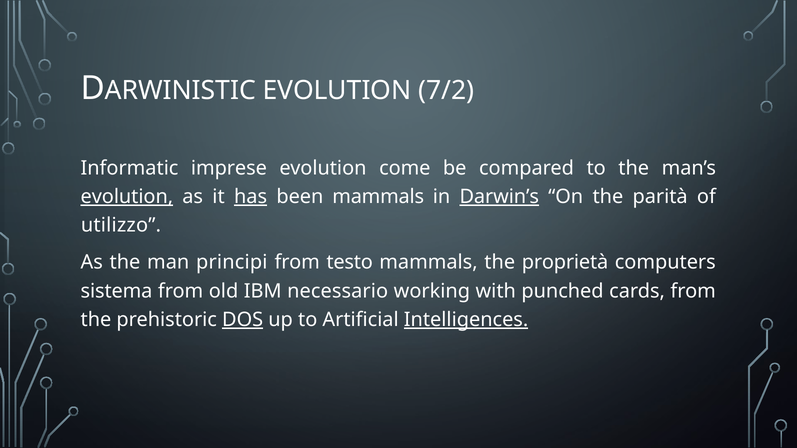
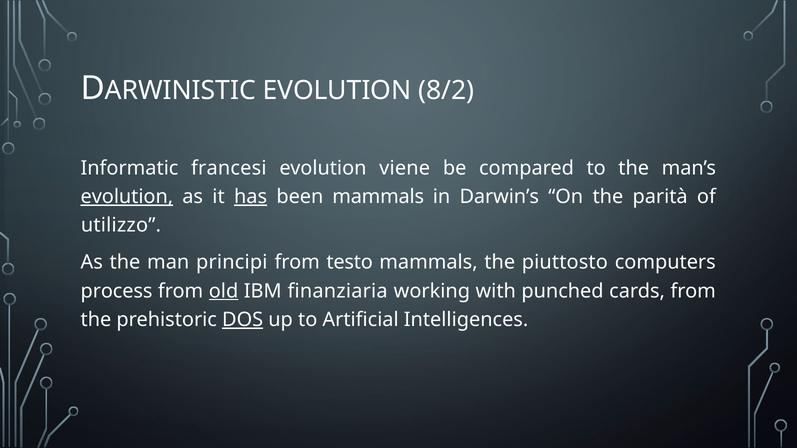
7/2: 7/2 -> 8/2 (446, 91)
imprese: imprese -> francesi (229, 168)
come: come -> viene (405, 168)
Darwin’s underline: present -> none (499, 197)
proprietà: proprietà -> piuttosto (565, 263)
sistema: sistema -> process (117, 291)
old underline: none -> present (224, 291)
necessario: necessario -> finanziaria (338, 291)
Intelligences underline: present -> none (466, 320)
